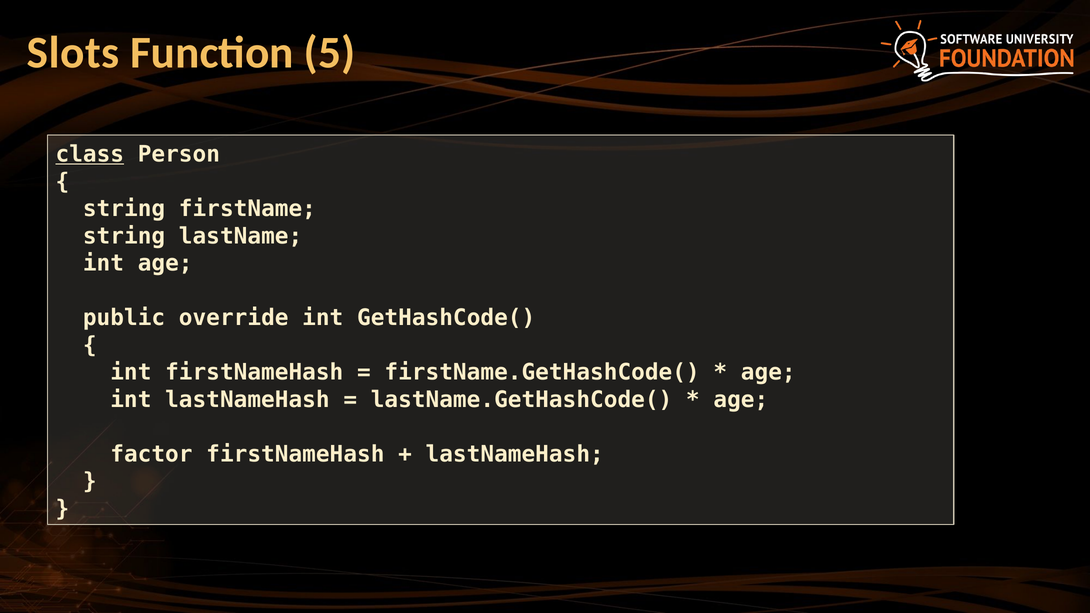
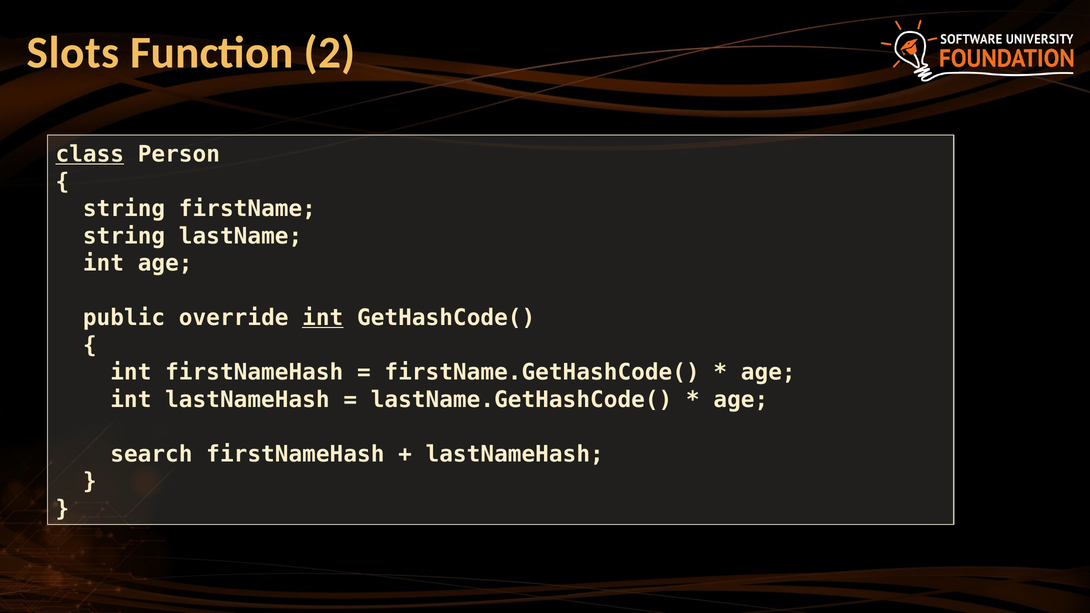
5: 5 -> 2 (330, 53)
int underline: none -> present (323, 318)
factor: factor -> search (151, 454)
